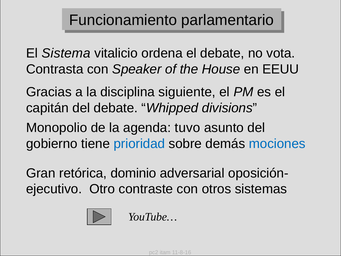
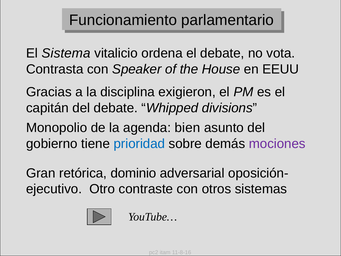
siguiente: siguiente -> exigieron (187, 92)
tuvo: tuvo -> bien (187, 128)
mociones colour: blue -> purple (277, 144)
